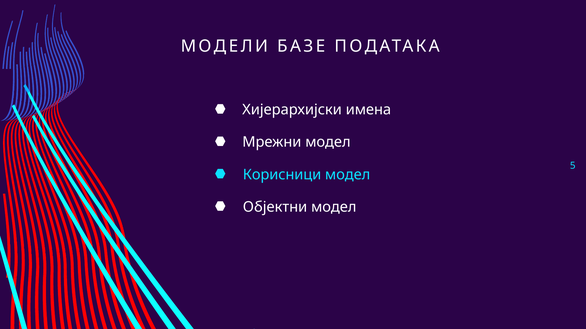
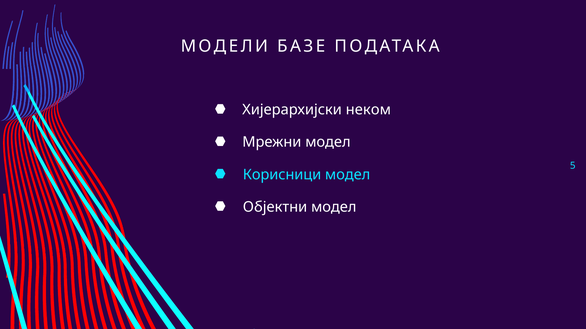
имена: имена -> неком (368, 110)
